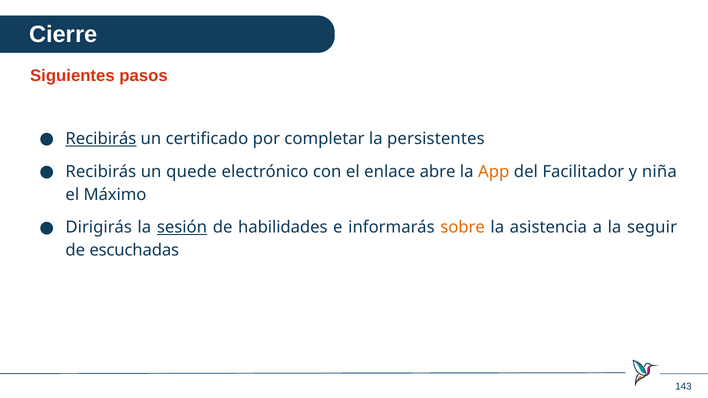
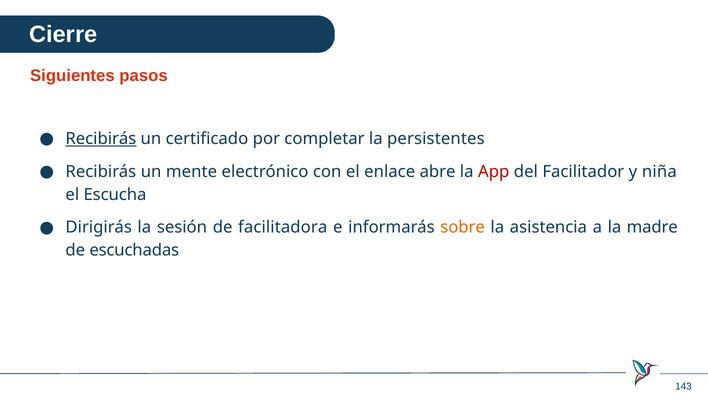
quede: quede -> mente (192, 172)
App colour: orange -> red (494, 172)
Máximo: Máximo -> Escucha (115, 195)
sesión underline: present -> none (182, 228)
habilidades: habilidades -> facilitadora (283, 228)
seguir: seguir -> madre (652, 228)
